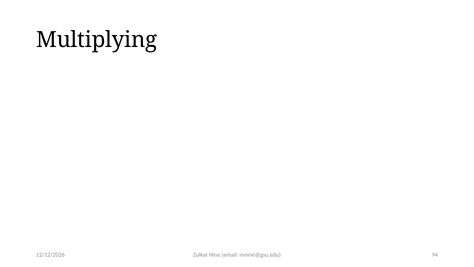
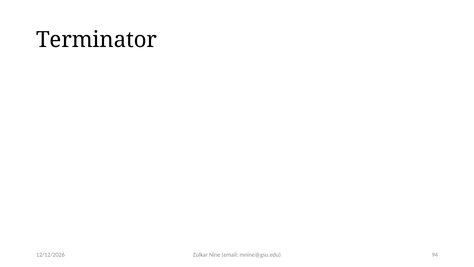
Multiplying: Multiplying -> Terminator (97, 40)
